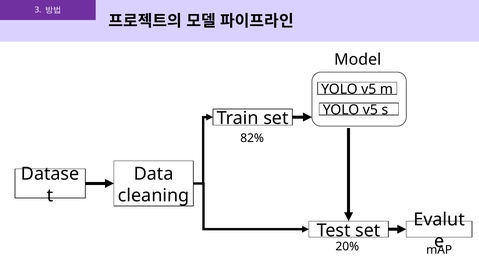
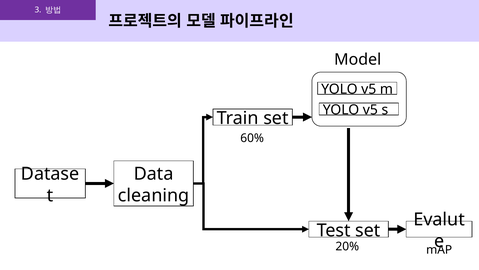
82%: 82% -> 60% (252, 138)
